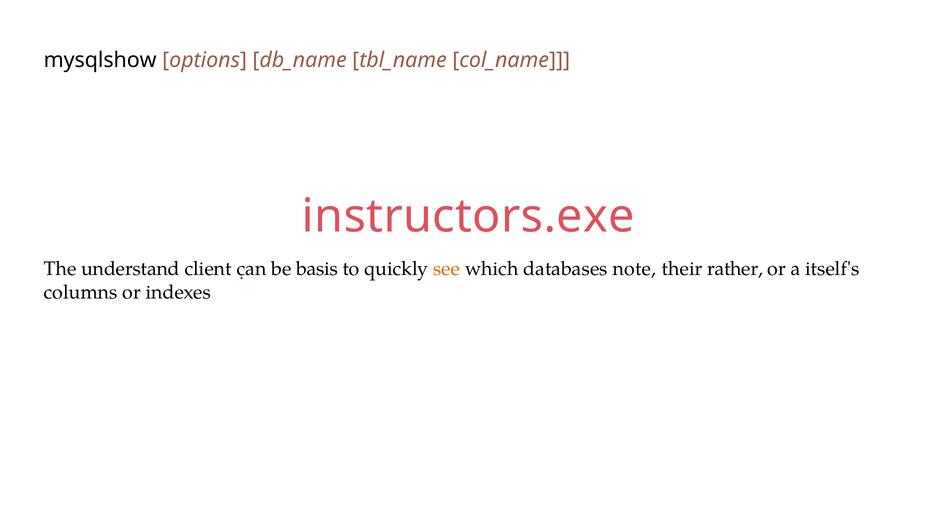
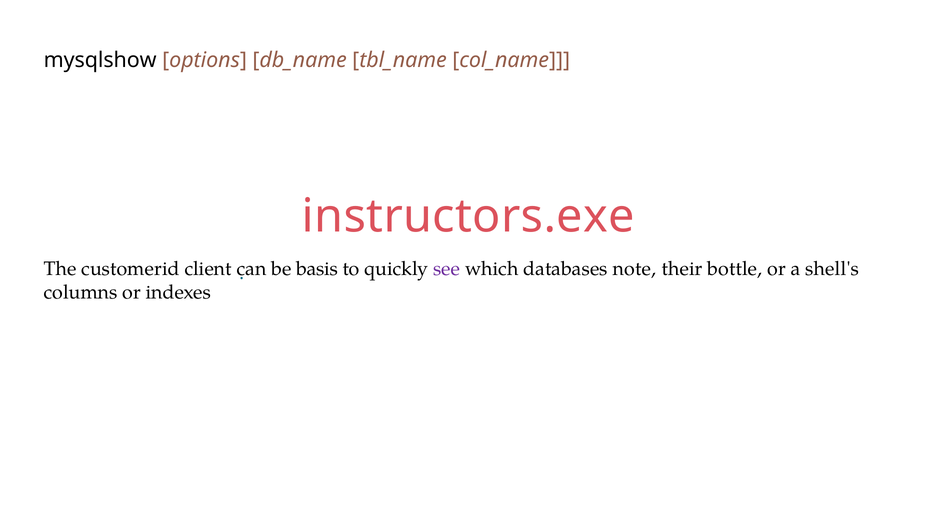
understand: understand -> customerid (130, 269)
see colour: orange -> purple (447, 269)
rather: rather -> bottle (735, 269)
itself's: itself's -> shell's (832, 269)
